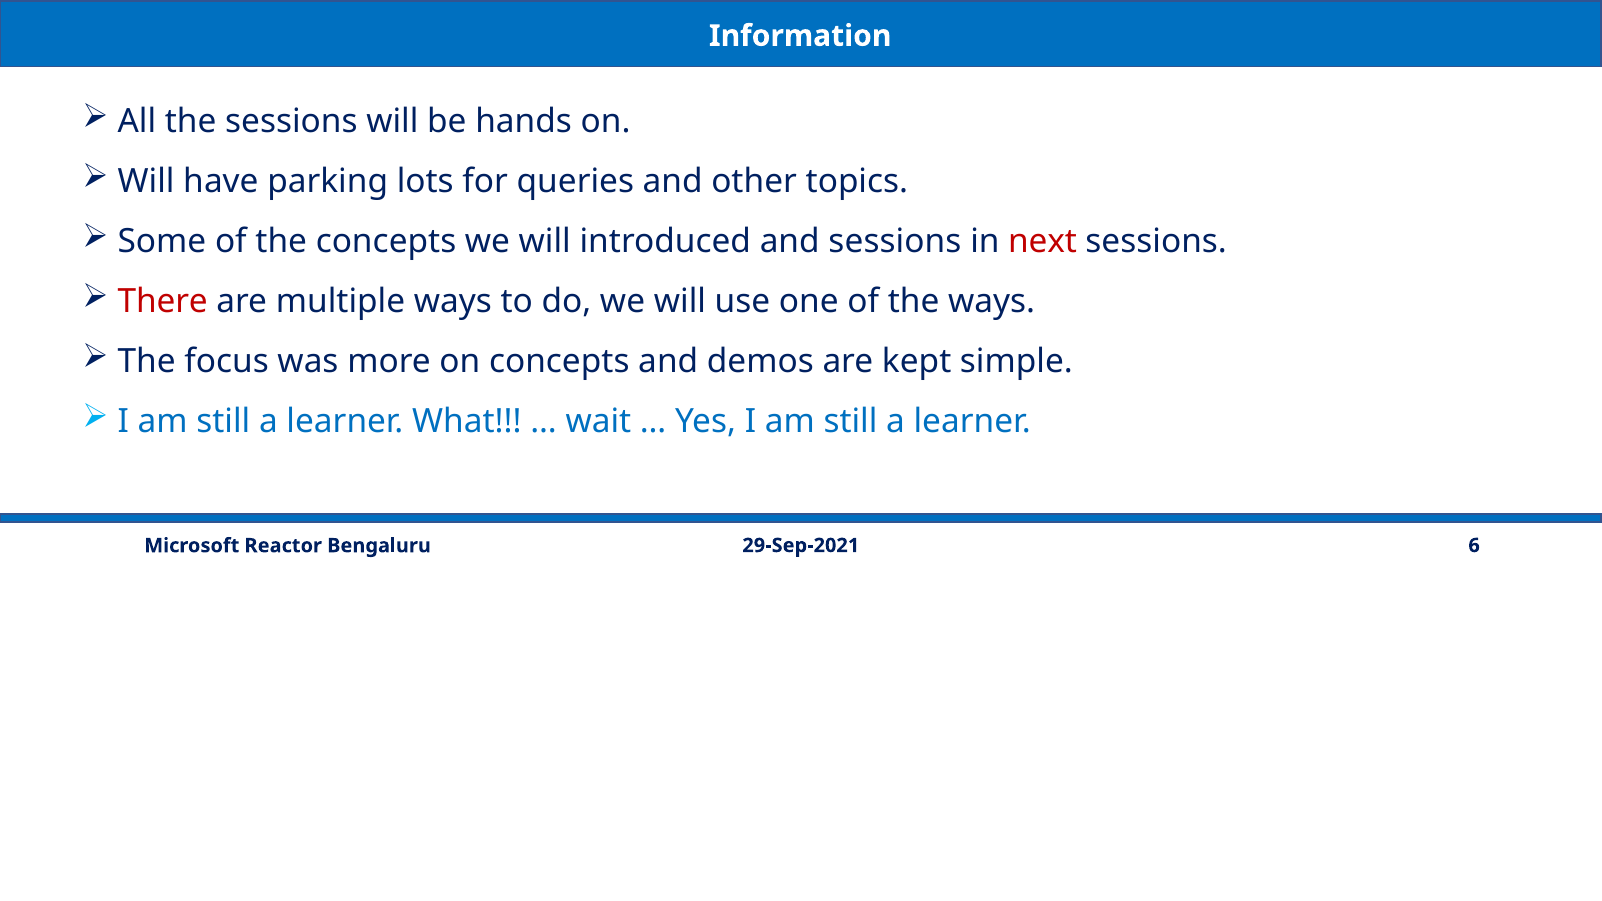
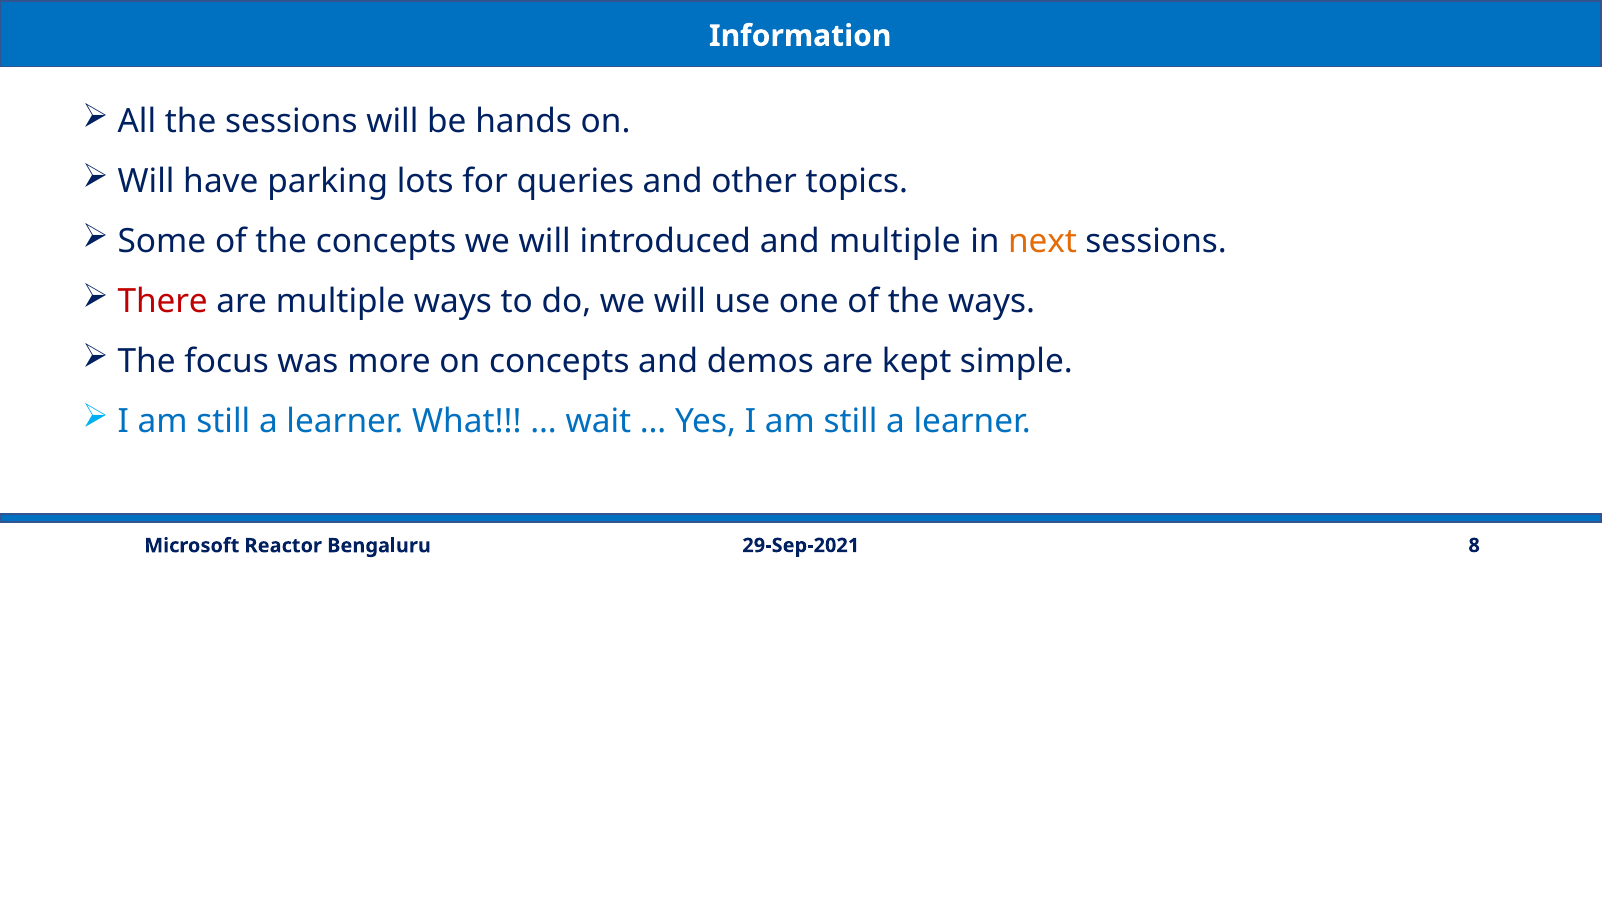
and sessions: sessions -> multiple (895, 242)
next colour: red -> orange (1043, 242)
6: 6 -> 8 (1474, 546)
